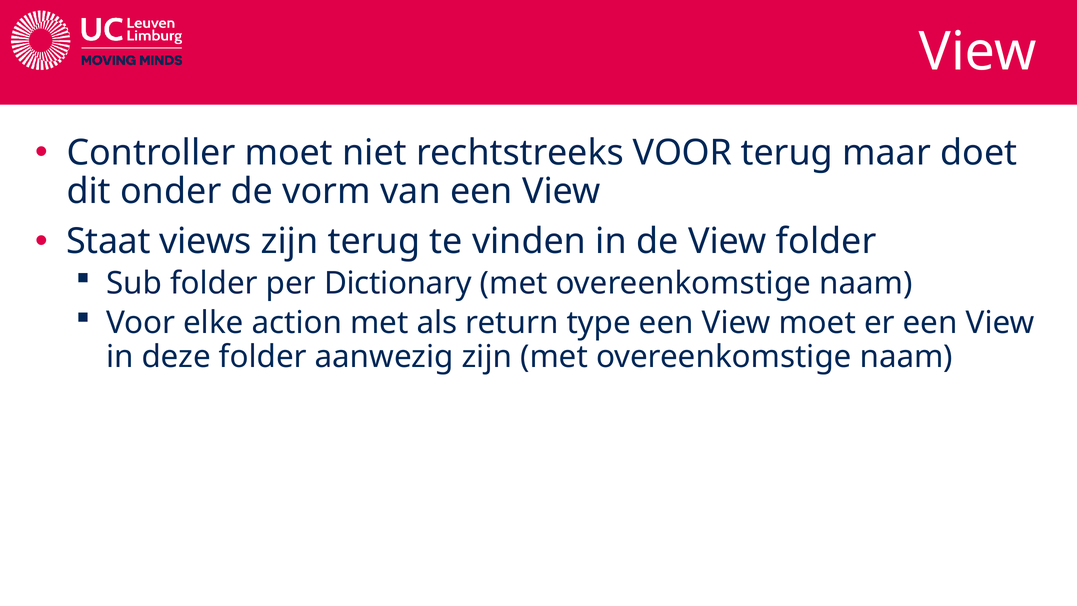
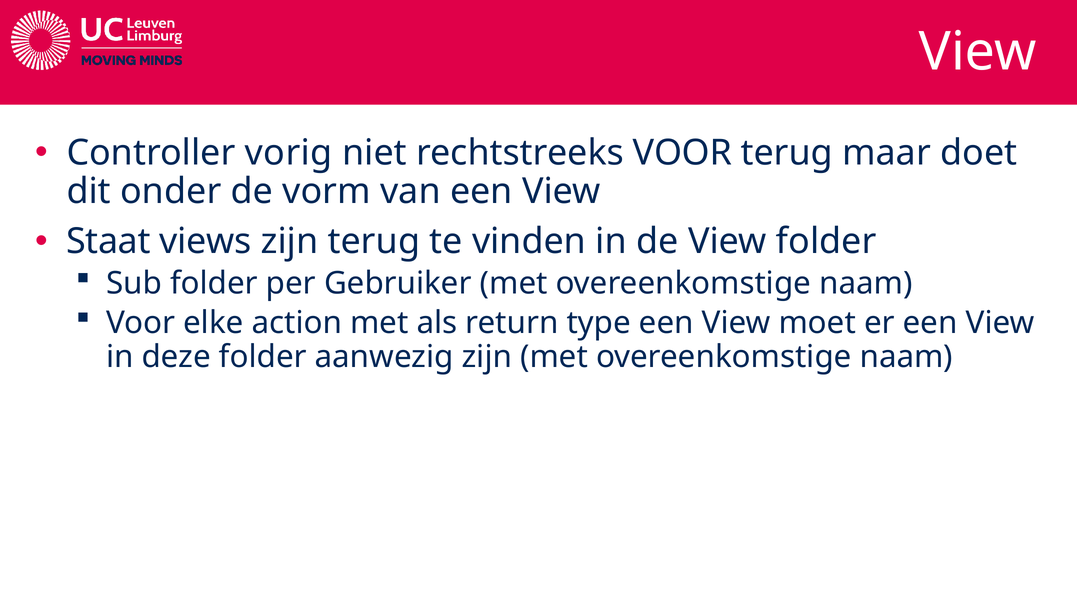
Controller moet: moet -> vorig (289, 153)
Dictionary: Dictionary -> Gebruiker (398, 283)
